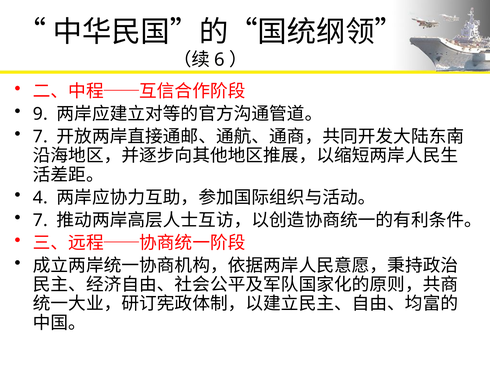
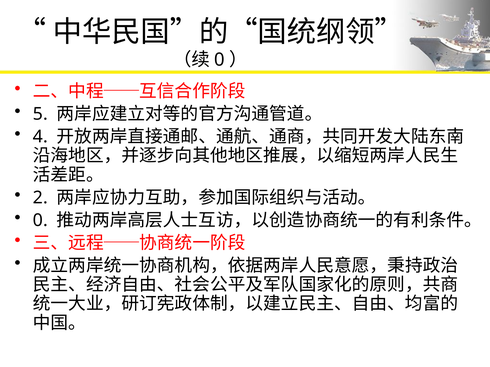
6: 6 -> 0 (219, 60)
9: 9 -> 5 (40, 114)
7: 7 -> 4 (40, 137)
4: 4 -> 2 (40, 198)
7: 7 -> 0 (40, 221)
